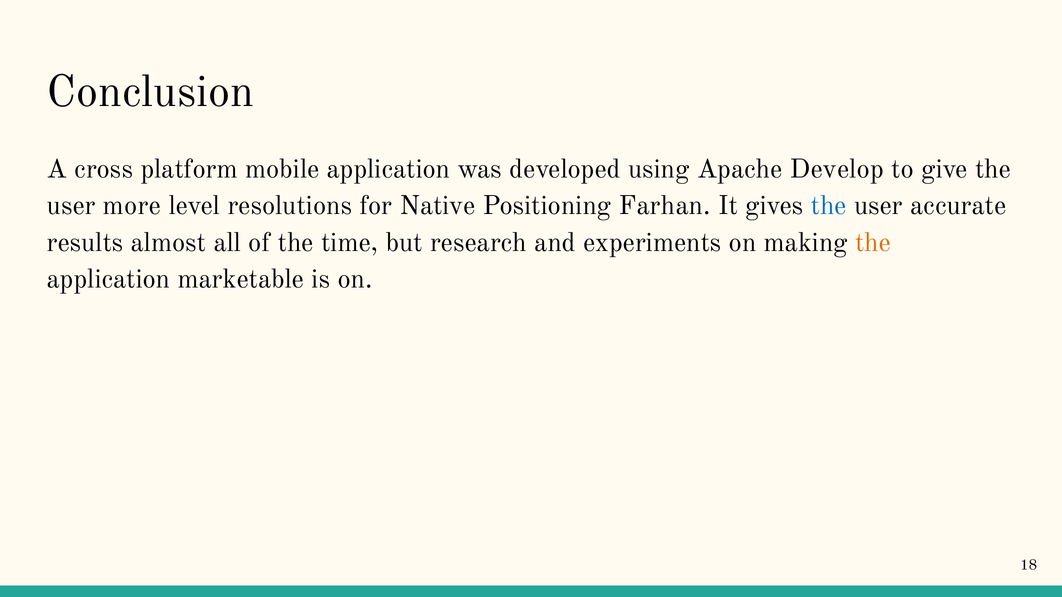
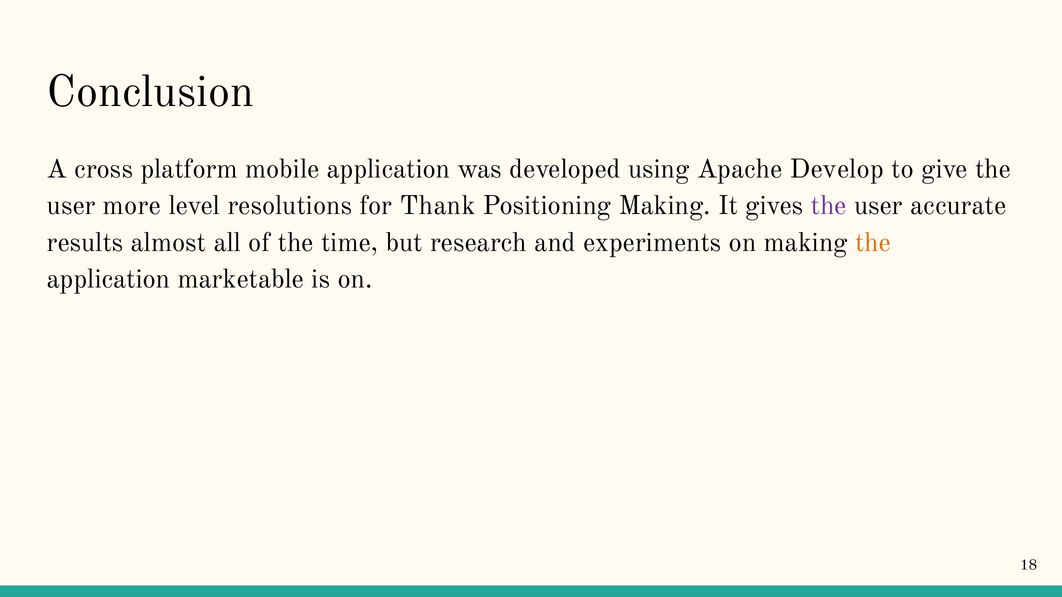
Native: Native -> Thank (438, 206)
Positioning Farhan: Farhan -> Making (665, 206)
the colour: blue -> purple (829, 206)
